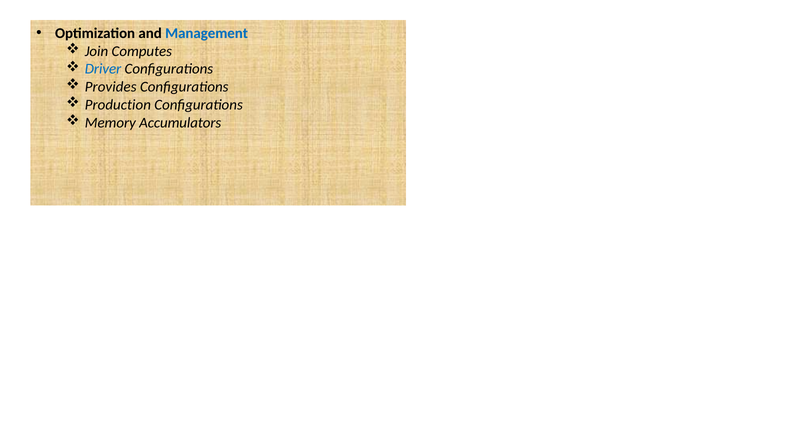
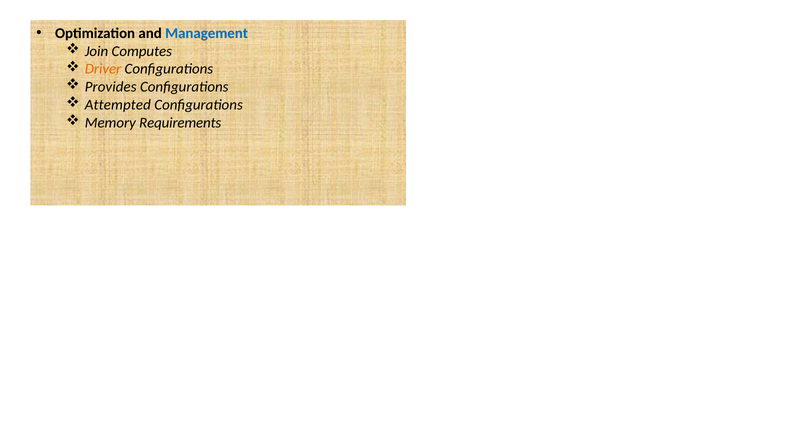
Driver colour: blue -> orange (103, 69)
Production: Production -> Attempted (118, 105)
Accumulators: Accumulators -> Requirements (180, 123)
